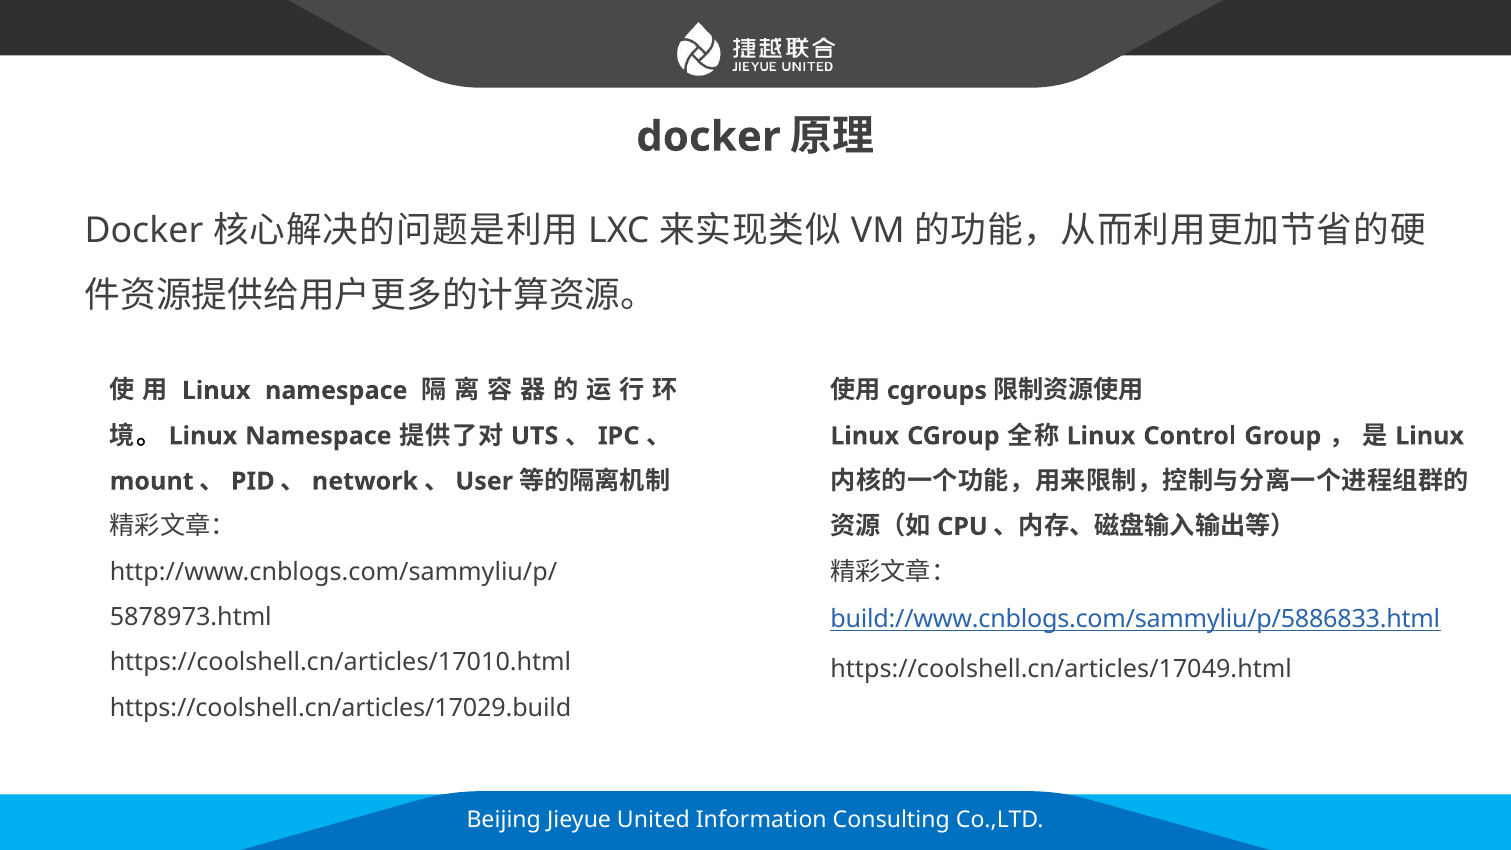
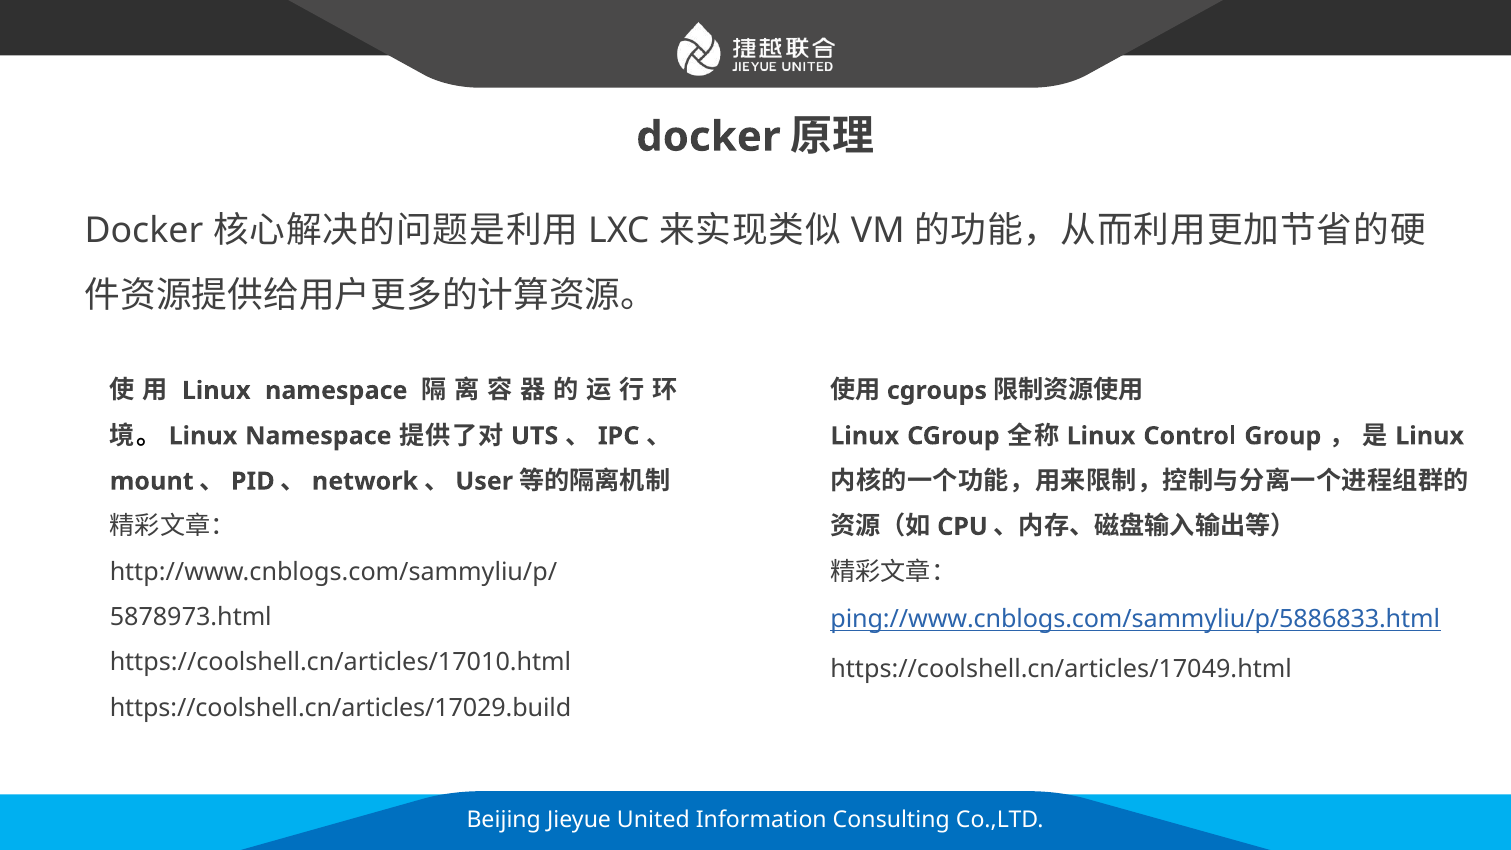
build://www.cnblogs.com/sammyliu/p/5886833.html: build://www.cnblogs.com/sammyliu/p/5886833.html -> ping://www.cnblogs.com/sammyliu/p/5886833.html (1135, 619)
